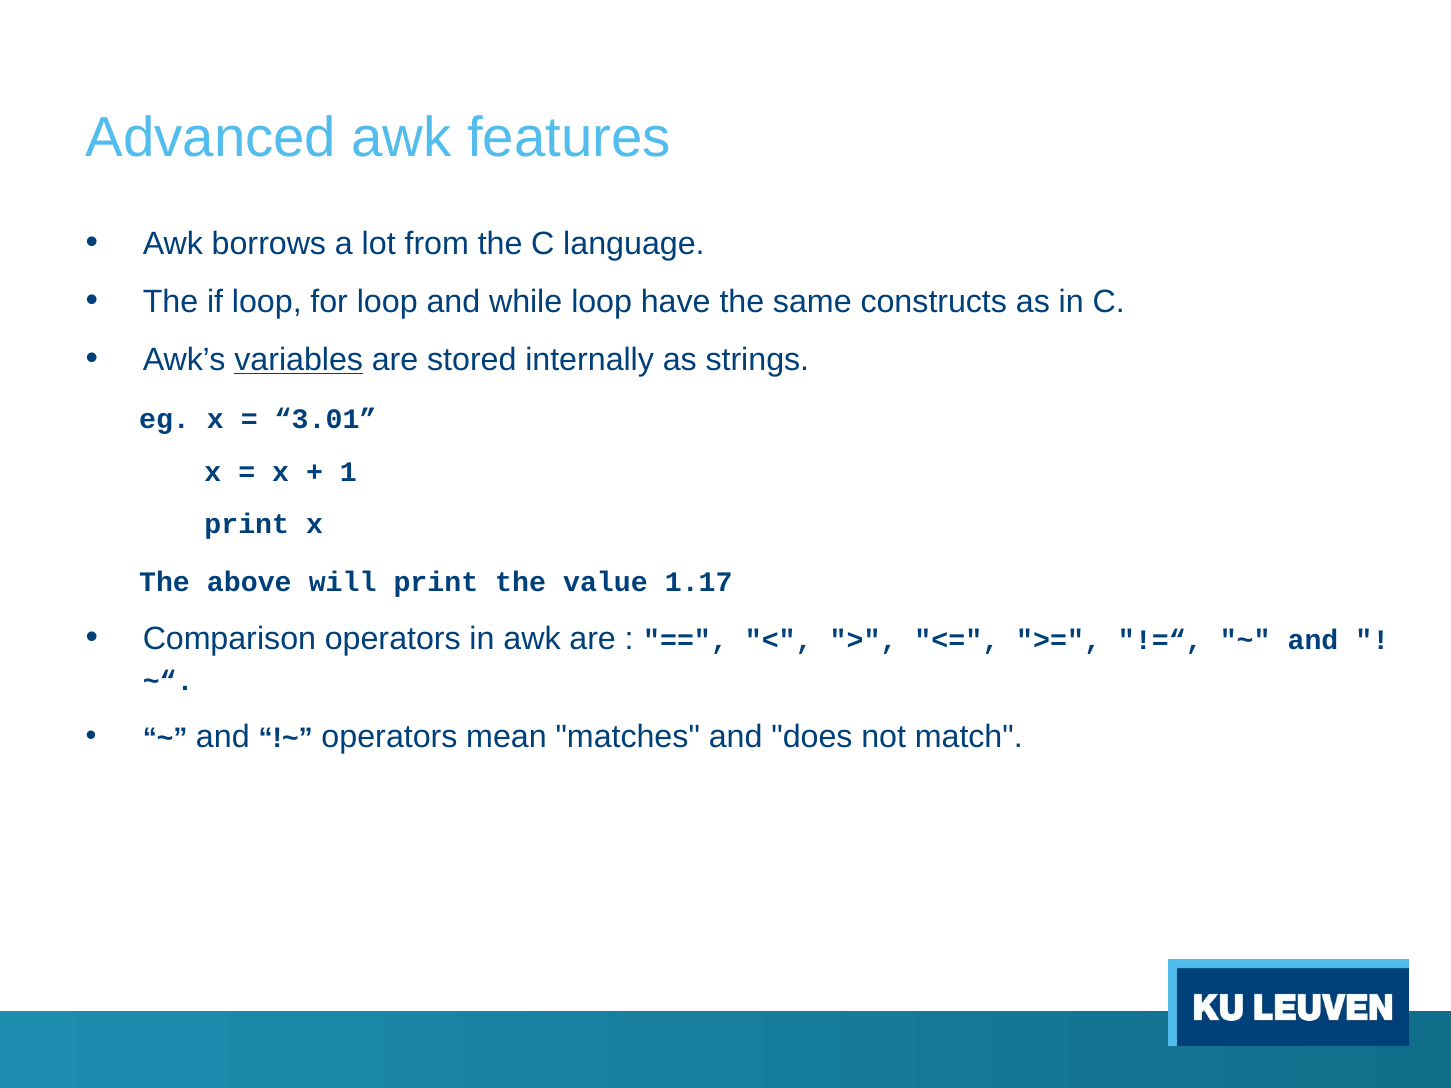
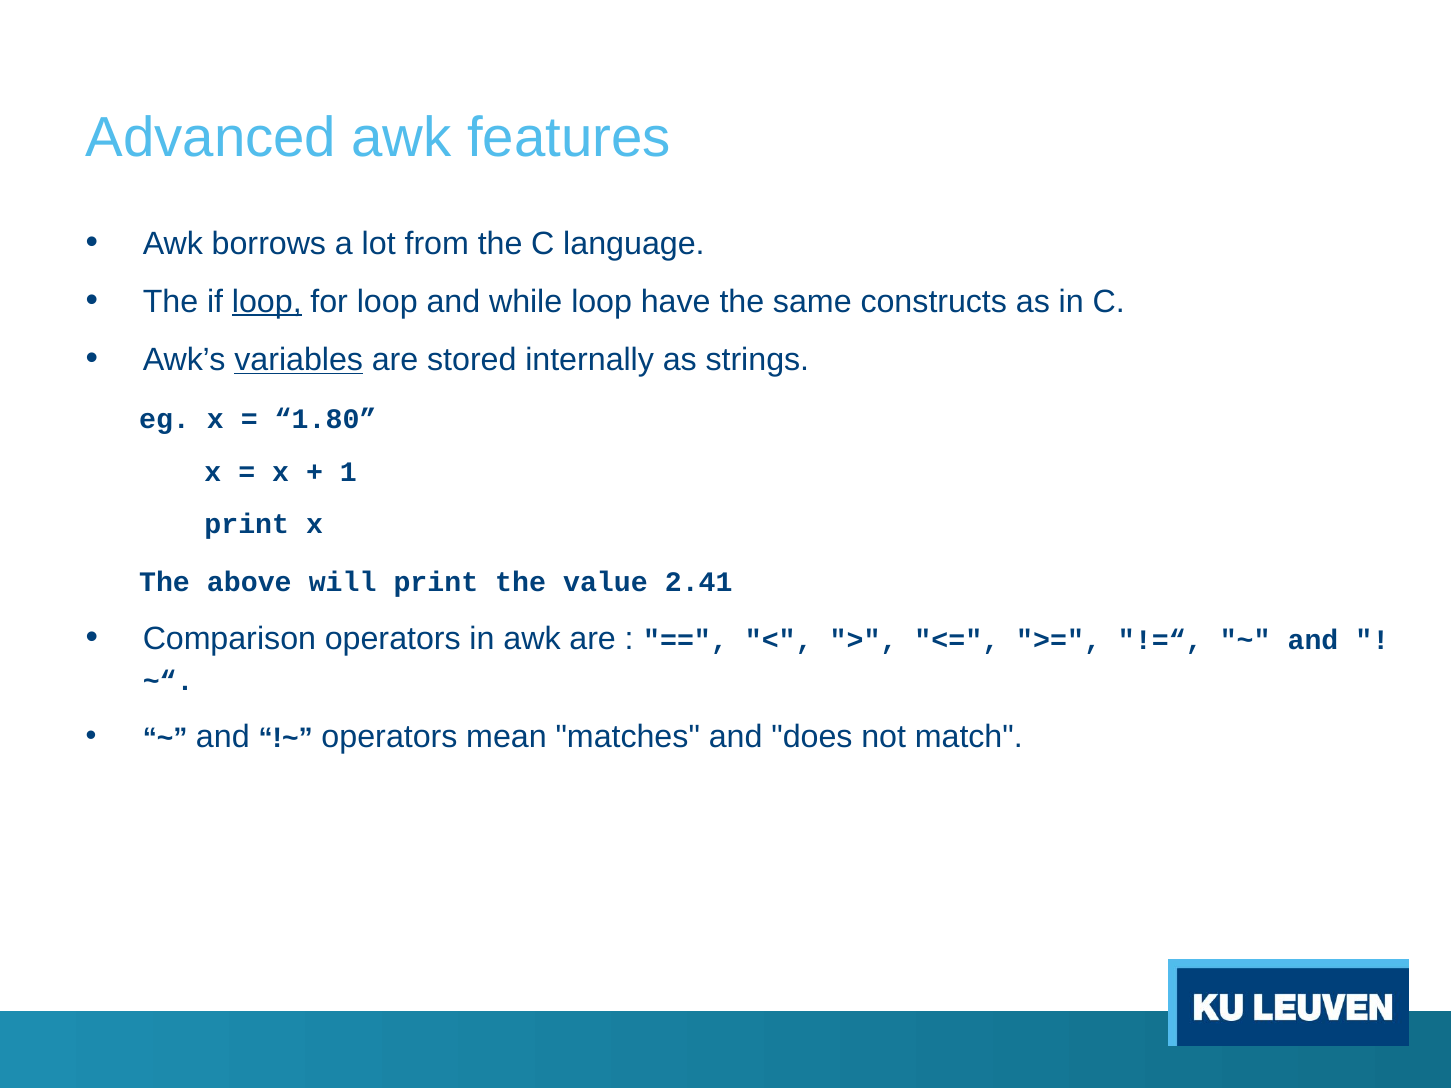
loop underline: none -> present (267, 302)
3.01: 3.01 -> 1.80 (326, 419)
1.17: 1.17 -> 2.41 (699, 582)
